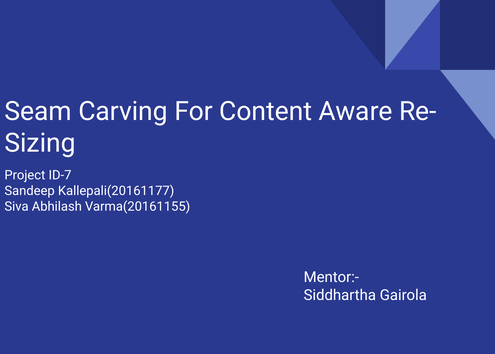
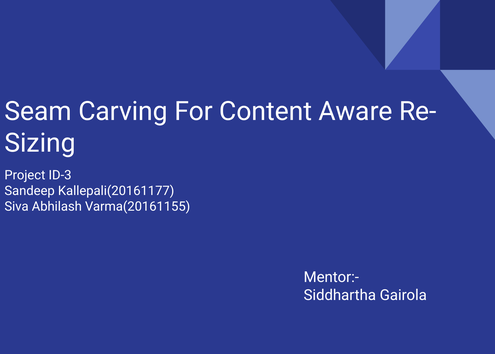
ID-7: ID-7 -> ID-3 (60, 175)
